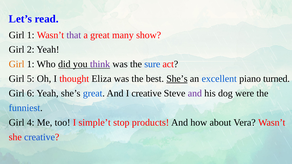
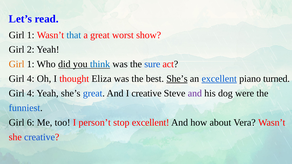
that colour: purple -> blue (74, 35)
many: many -> worst (123, 35)
think colour: purple -> blue (100, 64)
5: 5 -> 4 (31, 79)
excellent underline: none -> present (219, 79)
6: 6 -> 4 (31, 93)
4: 4 -> 6 (31, 123)
simple’t: simple’t -> person’t (95, 123)
stop products: products -> excellent (151, 123)
